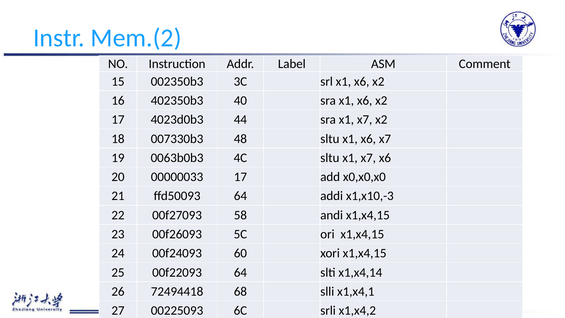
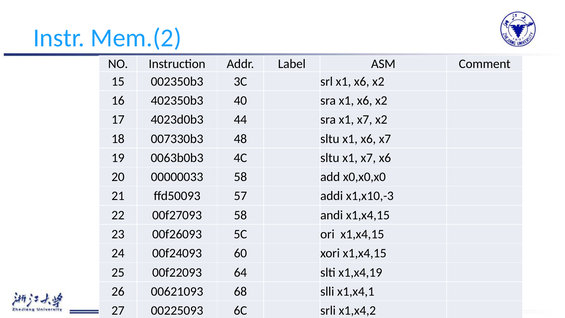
00000033 17: 17 -> 58 (240, 177)
ffd50093 64: 64 -> 57 (240, 196)
x1,x4,14: x1,x4,14 -> x1,x4,19 (360, 272)
72494418: 72494418 -> 00621093 (177, 291)
